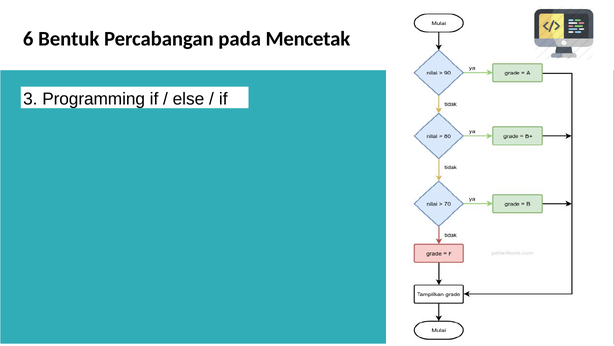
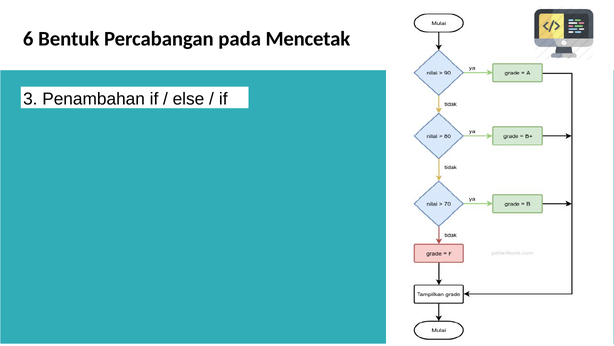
Programming: Programming -> Penambahan (94, 99)
